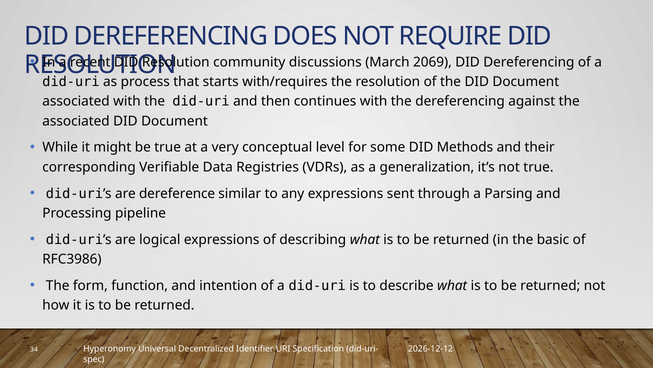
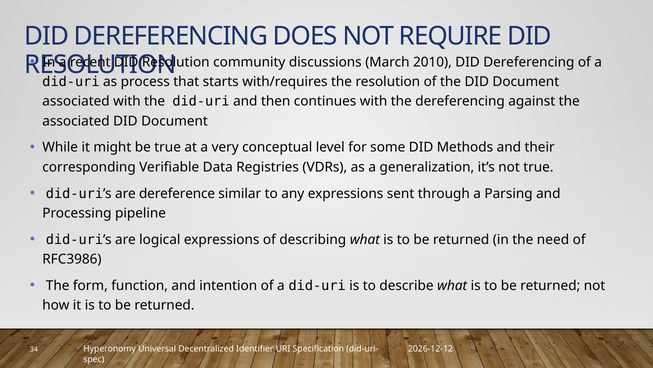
2069: 2069 -> 2010 (432, 62)
basic: basic -> need (553, 239)
